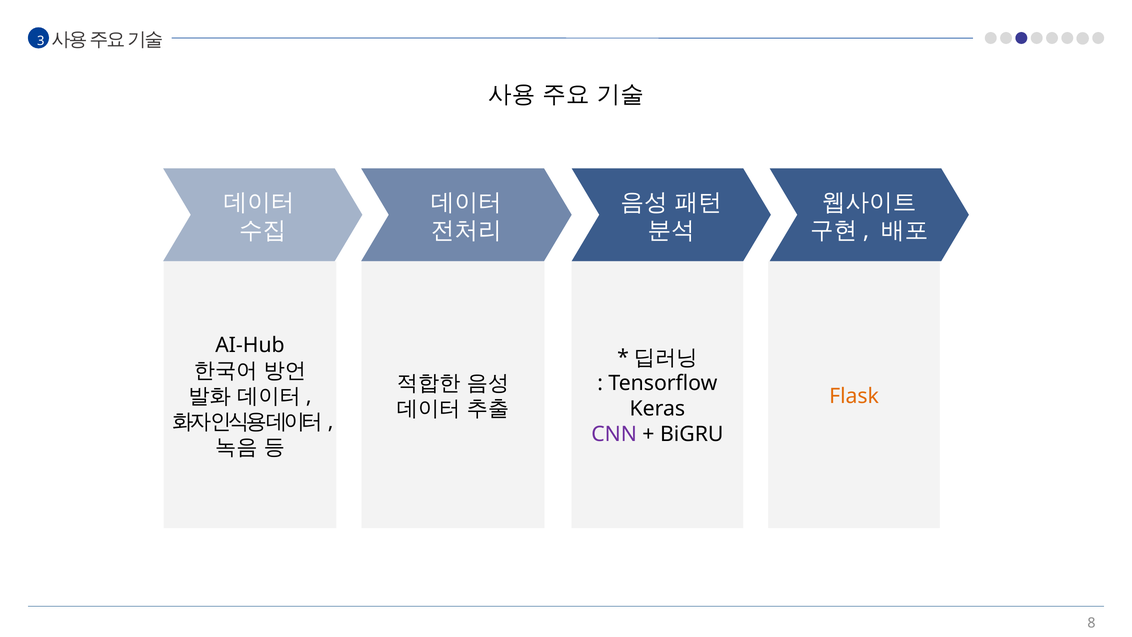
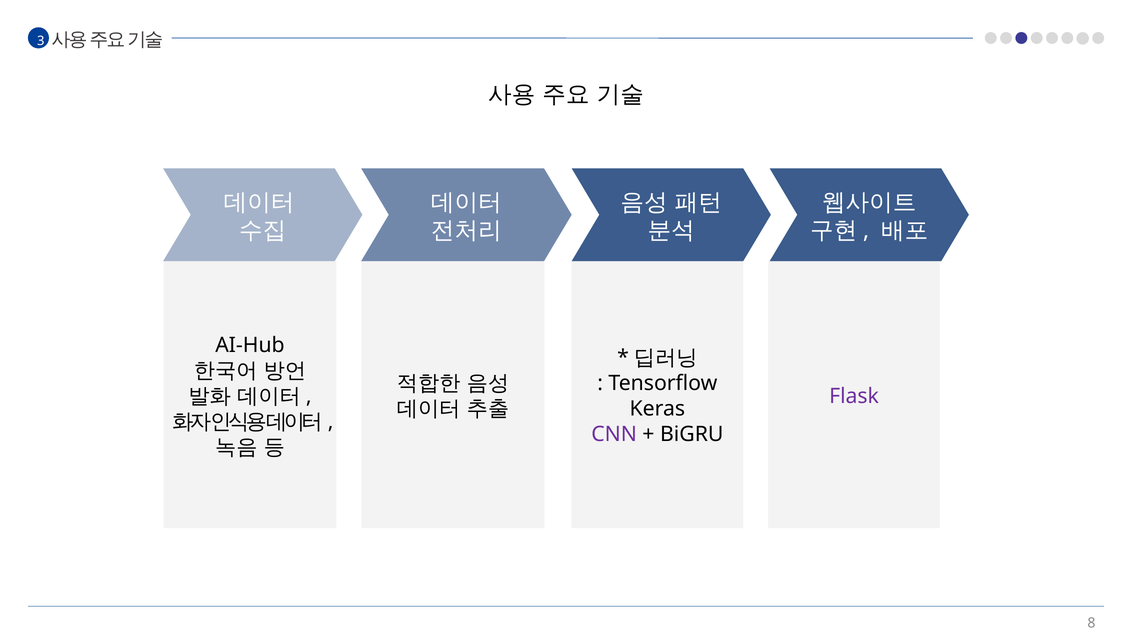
Flask colour: orange -> purple (854, 396)
